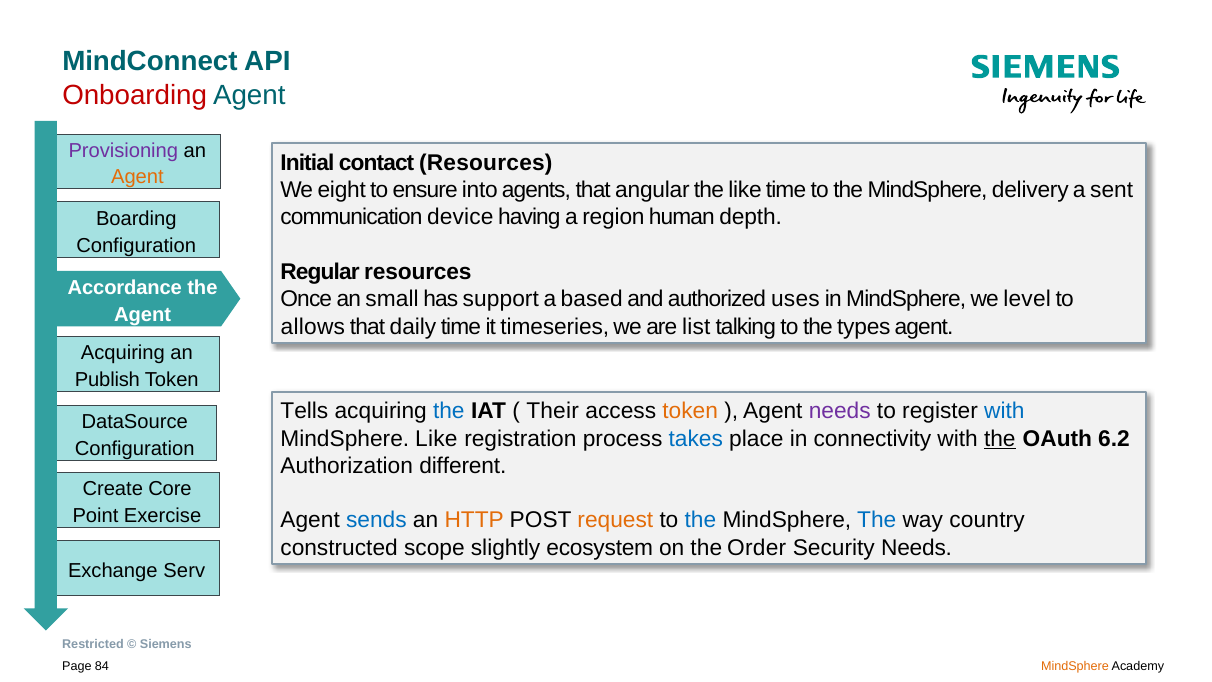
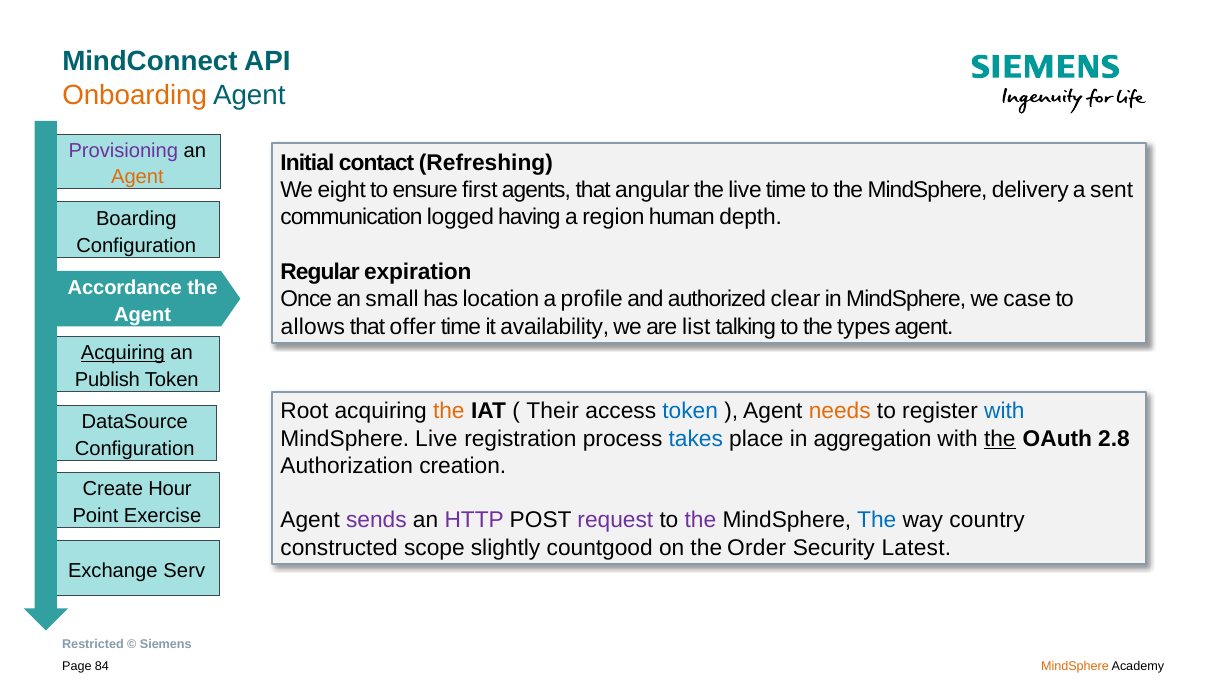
Onboarding colour: red -> orange (135, 95)
contact Resources: Resources -> Refreshing (486, 163)
into: into -> first (480, 190)
the like: like -> live (745, 190)
device: device -> logged (460, 217)
Regular resources: resources -> expiration (418, 272)
support: support -> location (501, 299)
based: based -> profile (592, 299)
uses: uses -> clear (796, 299)
level: level -> case (1027, 299)
daily: daily -> offer (413, 326)
timeseries: timeseries -> availability (555, 326)
Acquiring underline: none -> present (123, 353)
Tells: Tells -> Root (304, 411)
the colour: blue -> orange (449, 411)
token colour: orange -> blue (690, 411)
needs colour: purple -> orange (840, 411)
MindSphere Like: Like -> Live (436, 438)
connectivity: connectivity -> aggregation (873, 438)
6.2: 6.2 -> 2.8 (1114, 438)
different: different -> creation (463, 466)
Core: Core -> Hour (170, 489)
sends colour: blue -> purple (376, 520)
HTTP colour: orange -> purple (474, 520)
request colour: orange -> purple (615, 520)
the colour: blue -> purple (700, 520)
ecosystem: ecosystem -> countgood (600, 548)
Security Needs: Needs -> Latest (916, 548)
